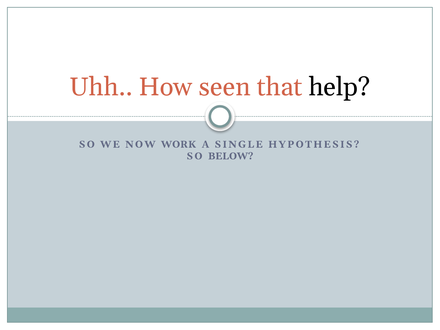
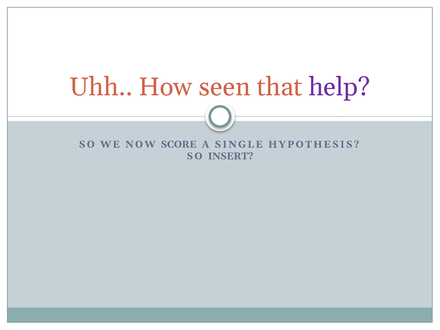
help colour: black -> purple (339, 87)
WORK: WORK -> SCORE (179, 144)
BELOW: BELOW -> INSERT (231, 156)
